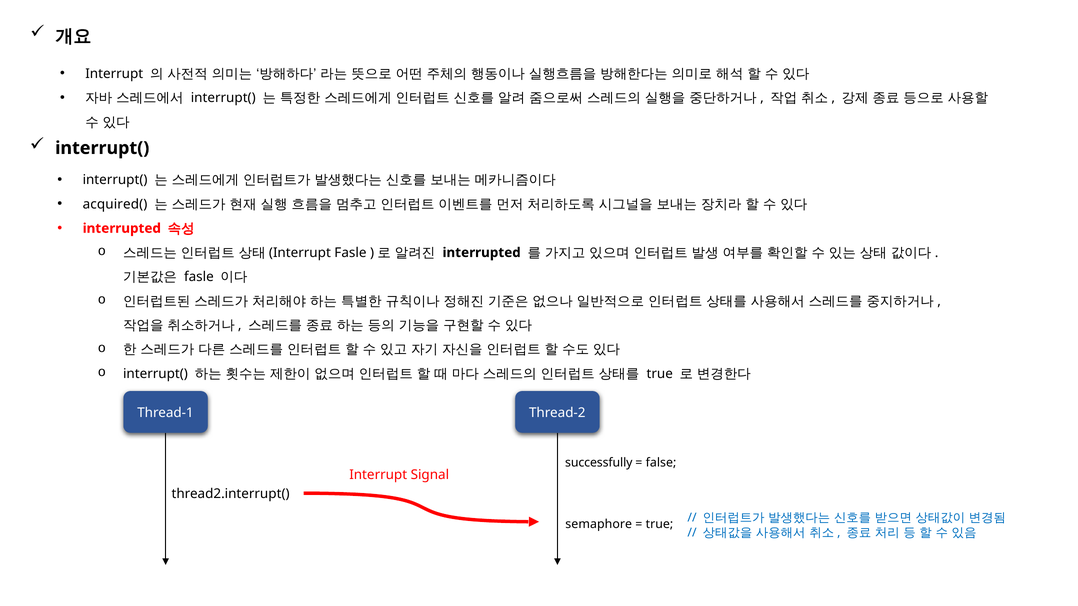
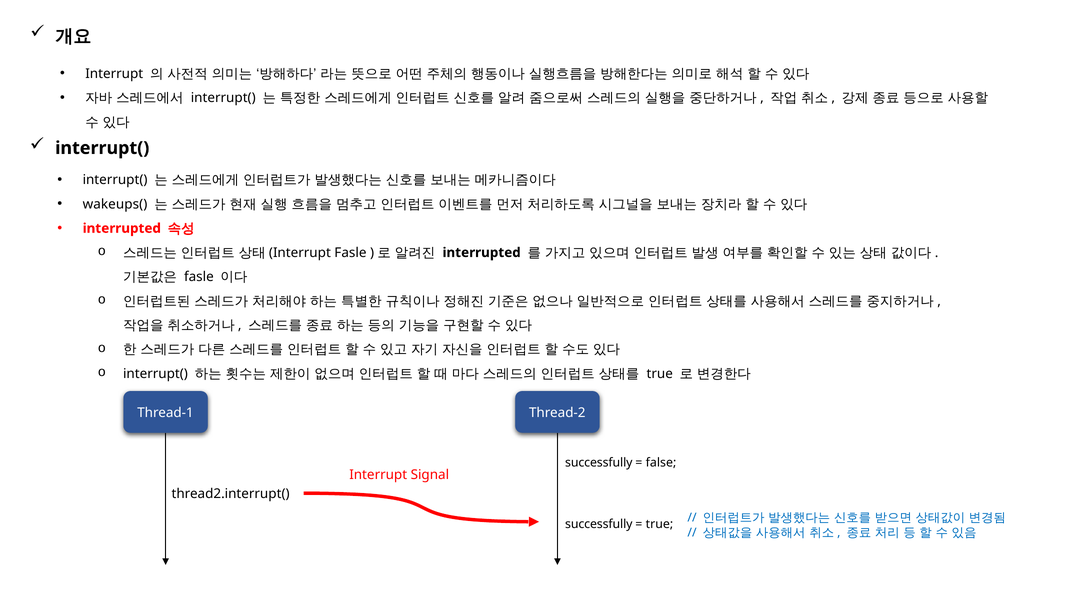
acquired(: acquired( -> wakeups( (115, 204)
semaphore: semaphore -> successfully (599, 524)
